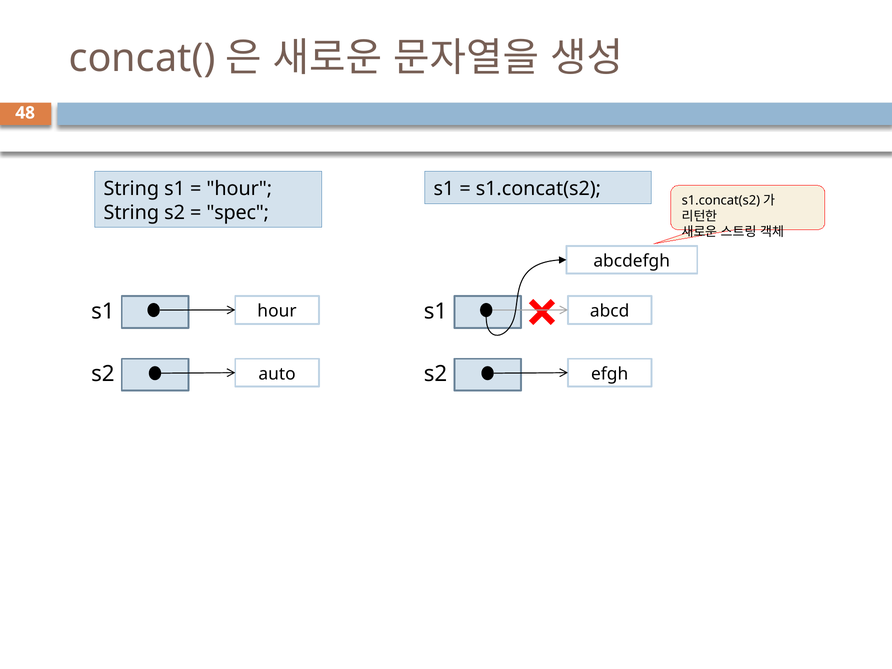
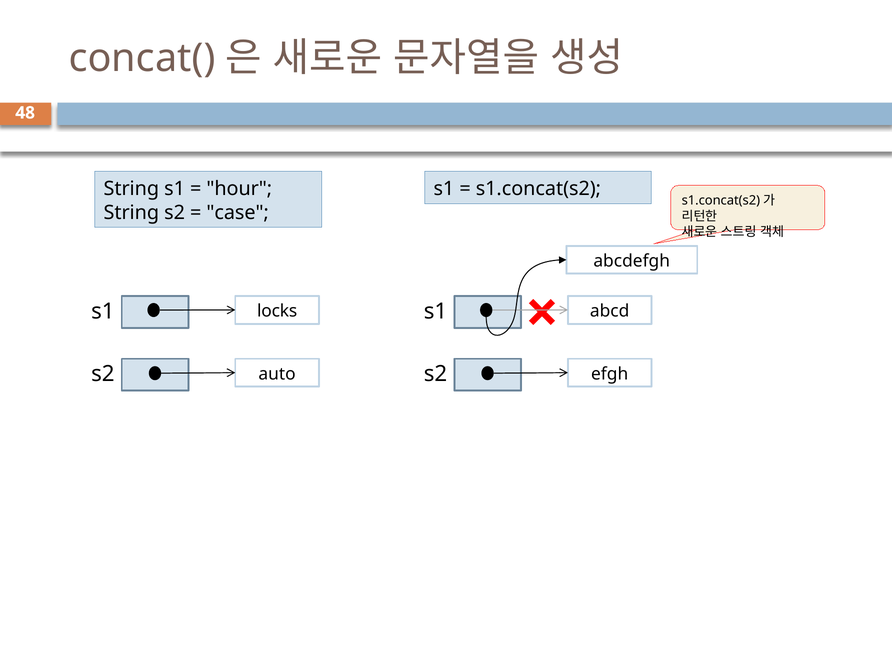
spec: spec -> case (238, 213)
hour: hour -> locks (277, 311)
